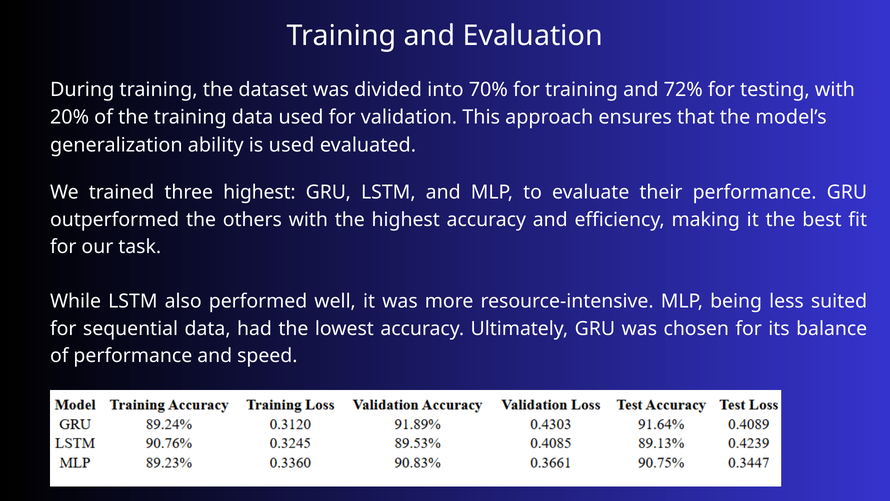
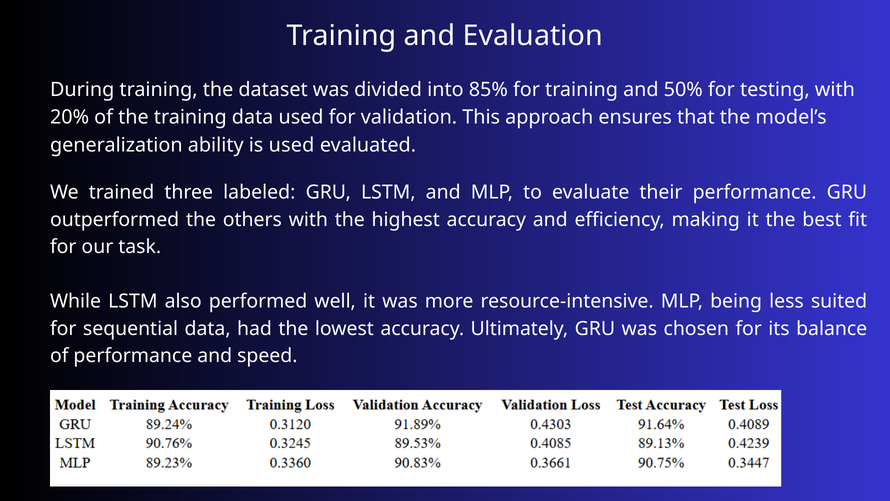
70%: 70% -> 85% (488, 90)
72%: 72% -> 50% (683, 90)
three highest: highest -> labeled (259, 192)
